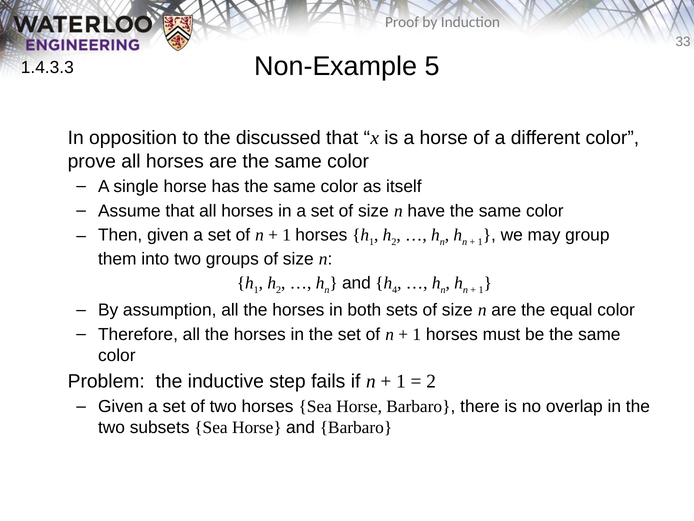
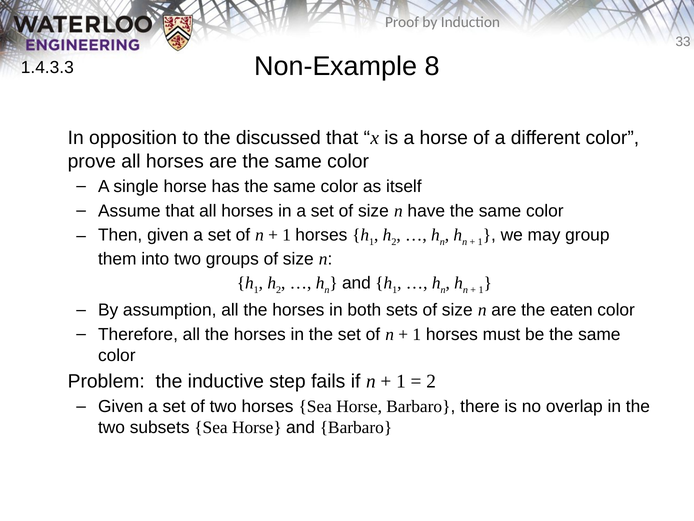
5: 5 -> 8 (432, 66)
4: 4 -> 1 (395, 290)
equal: equal -> eaten (571, 310)
